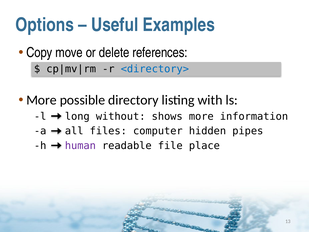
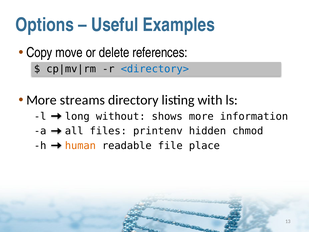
possible: possible -> streams (82, 100)
computer: computer -> printenv (158, 131)
pipes: pipes -> chmod (248, 131)
human colour: purple -> orange (80, 145)
